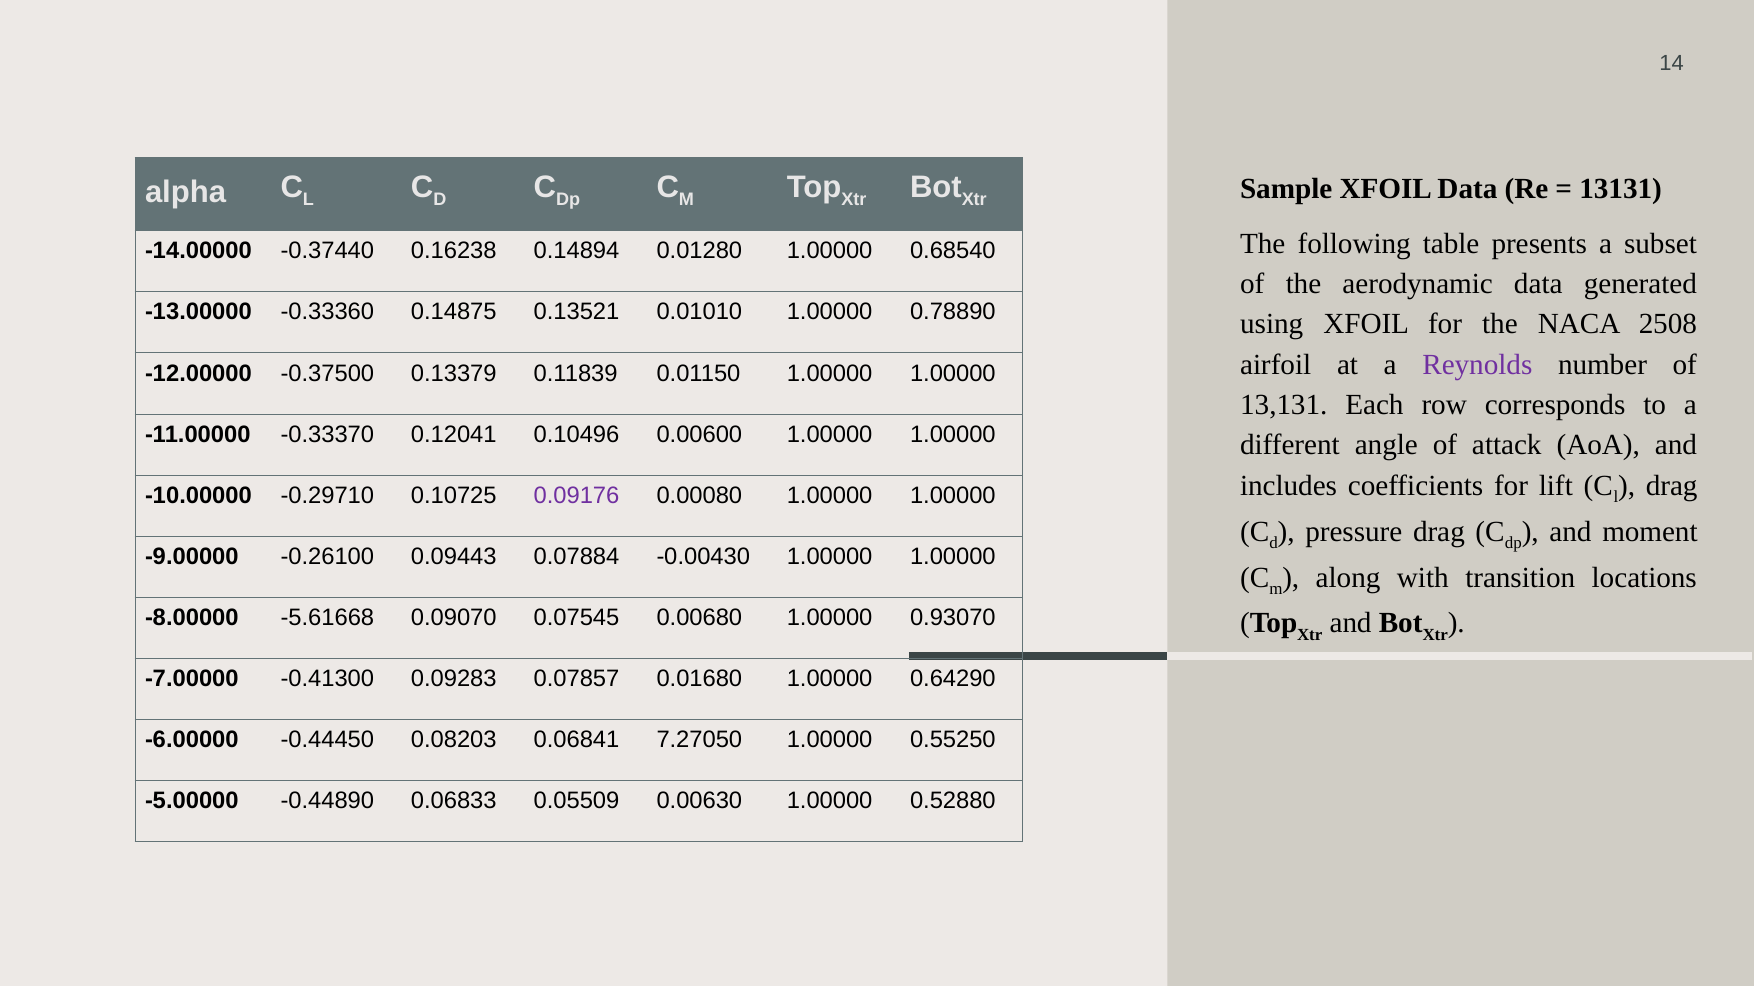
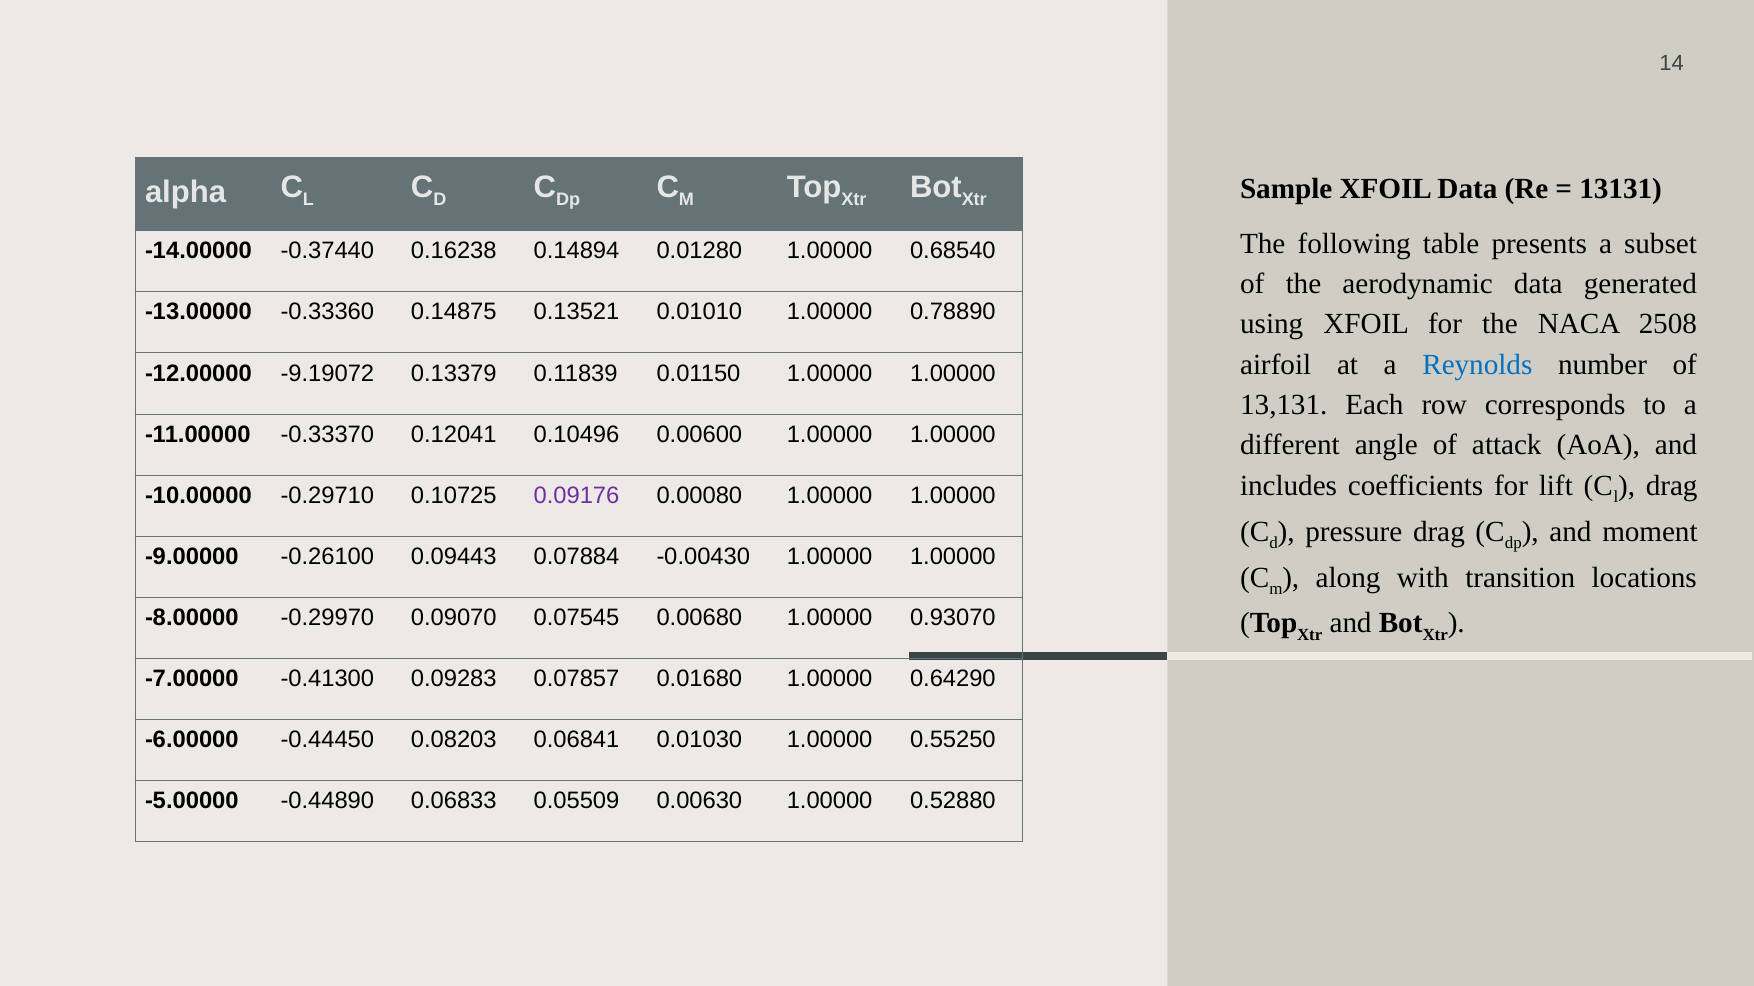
Reynolds colour: purple -> blue (1477, 365)
-0.37500: -0.37500 -> -9.19072 (327, 373)
-5.61668: -5.61668 -> -0.29970 (327, 618)
7.27050: 7.27050 -> 0.01030 (699, 740)
